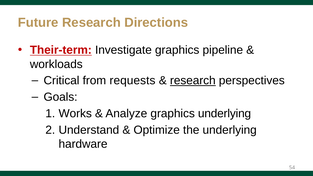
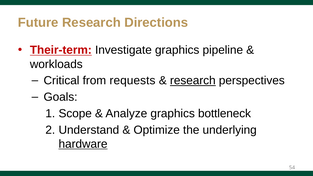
Works: Works -> Scope (75, 114)
graphics underlying: underlying -> bottleneck (224, 114)
hardware underline: none -> present (83, 144)
